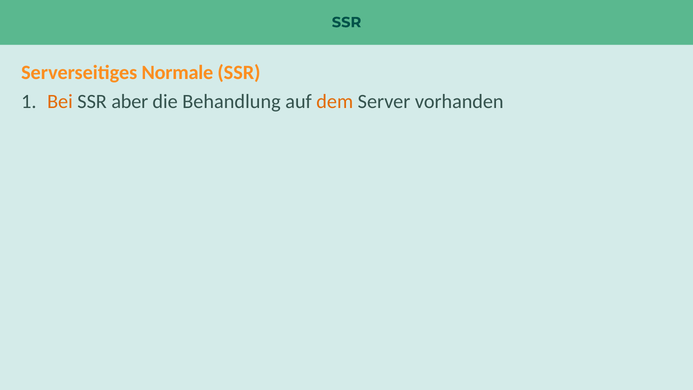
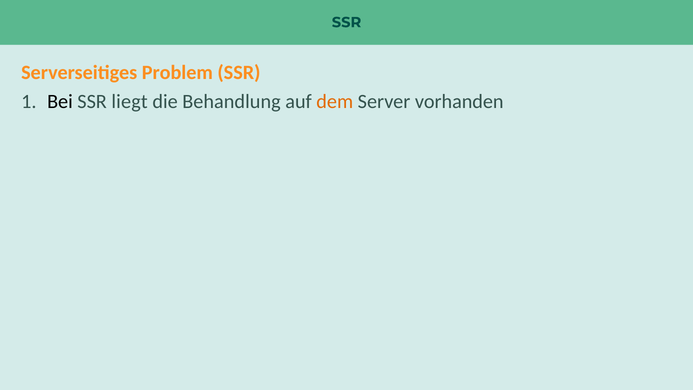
Normale: Normale -> Problem (177, 73)
Bei colour: orange -> black (60, 102)
aber: aber -> liegt (130, 102)
